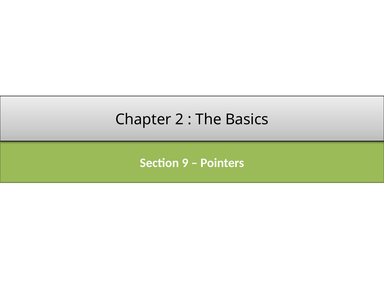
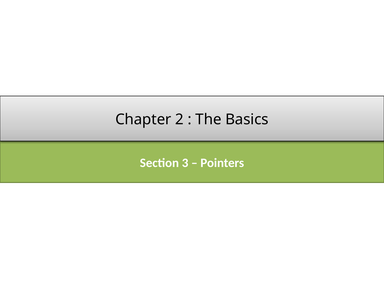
9: 9 -> 3 (185, 163)
